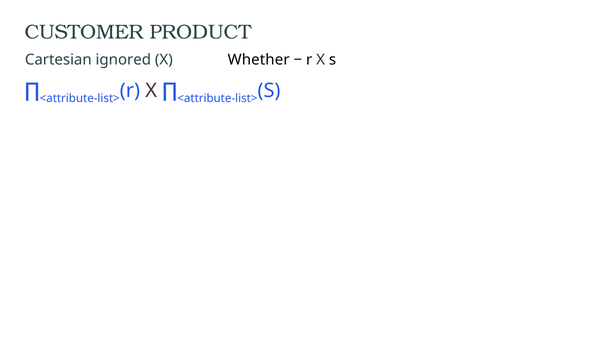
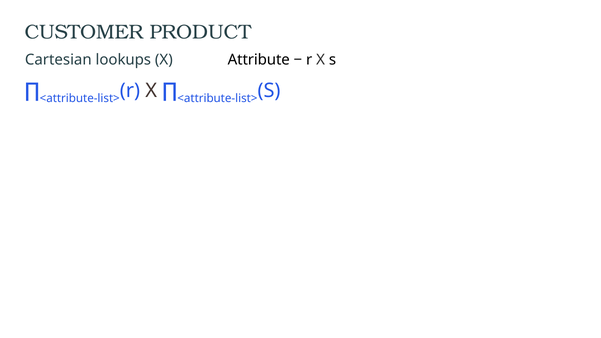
ignored: ignored -> lookups (123, 60)
Whether: Whether -> Attribute (259, 60)
